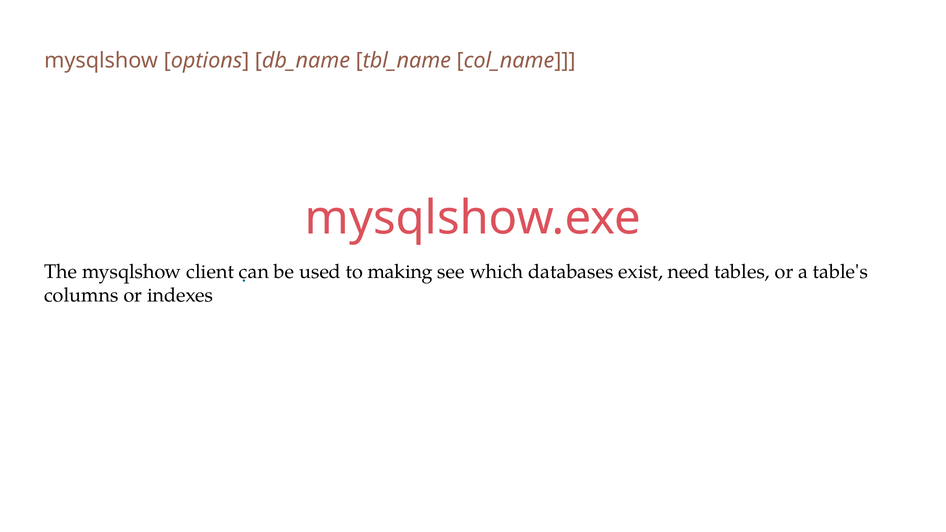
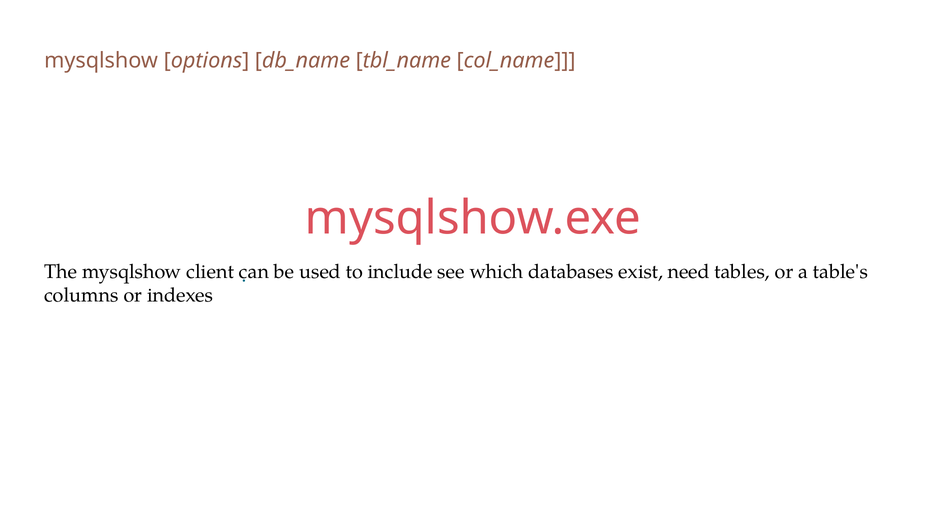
making: making -> include (400, 272)
